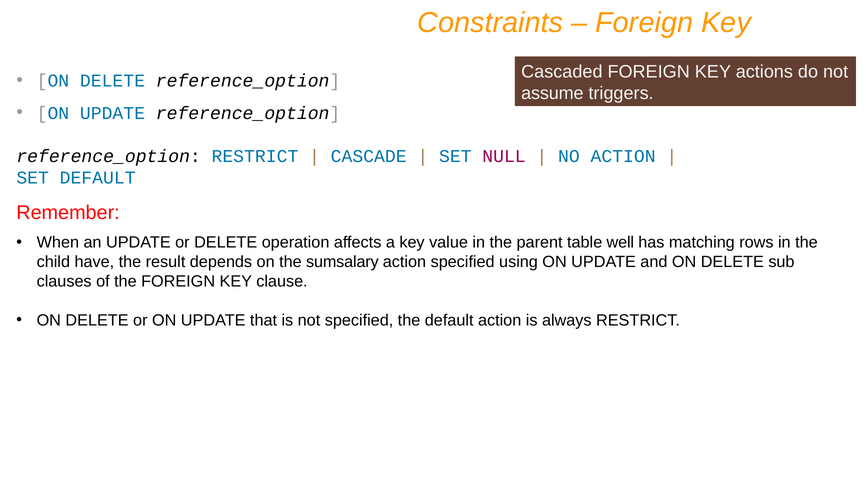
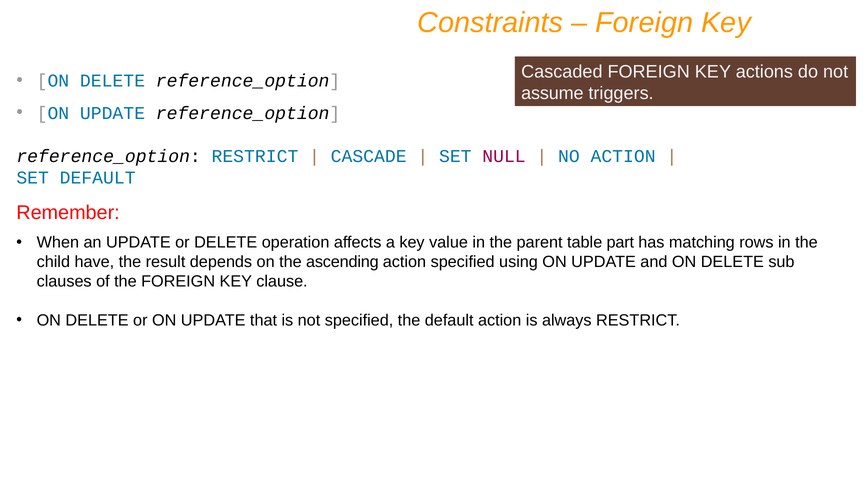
well: well -> part (620, 243)
sumsalary: sumsalary -> ascending (342, 262)
